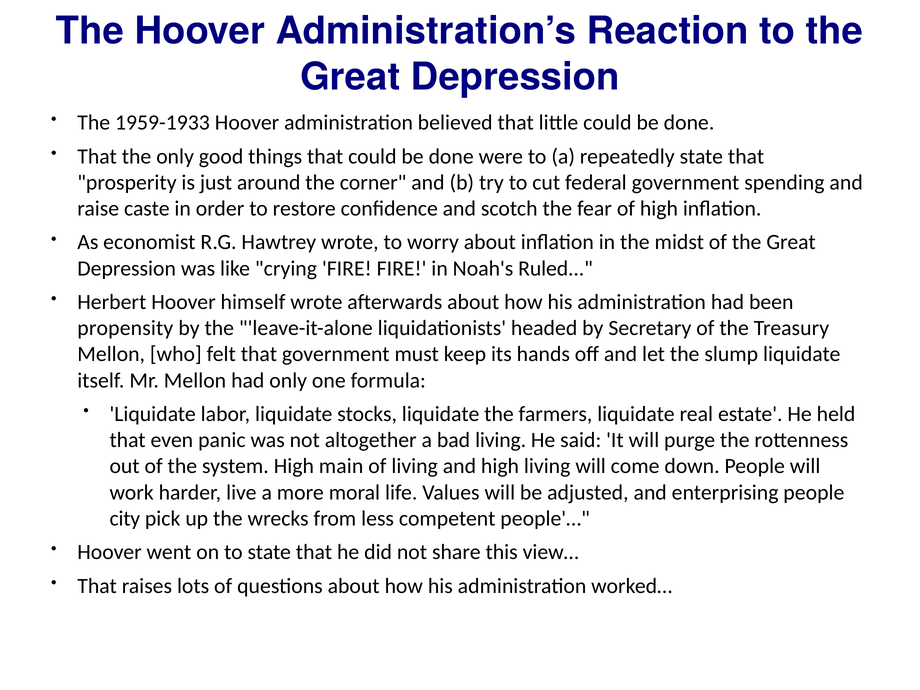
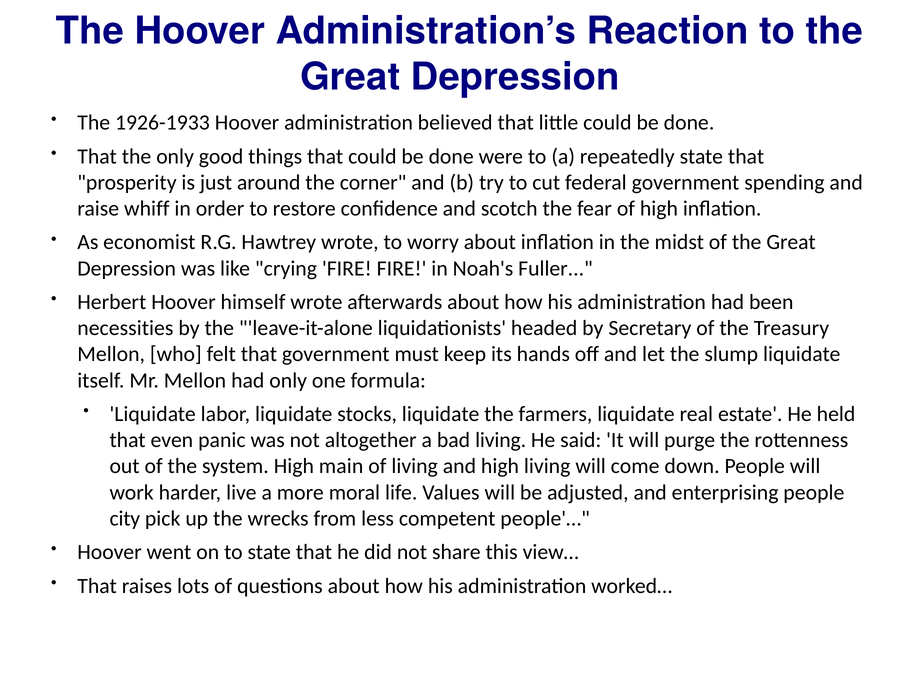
1959-1933: 1959-1933 -> 1926-1933 (162, 123)
caste: caste -> whiff (147, 209)
Ruled: Ruled -> Fuller (556, 268)
propensity: propensity -> necessities (125, 328)
